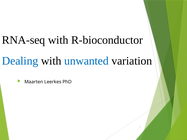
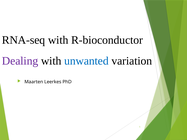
Dealing colour: blue -> purple (20, 61)
